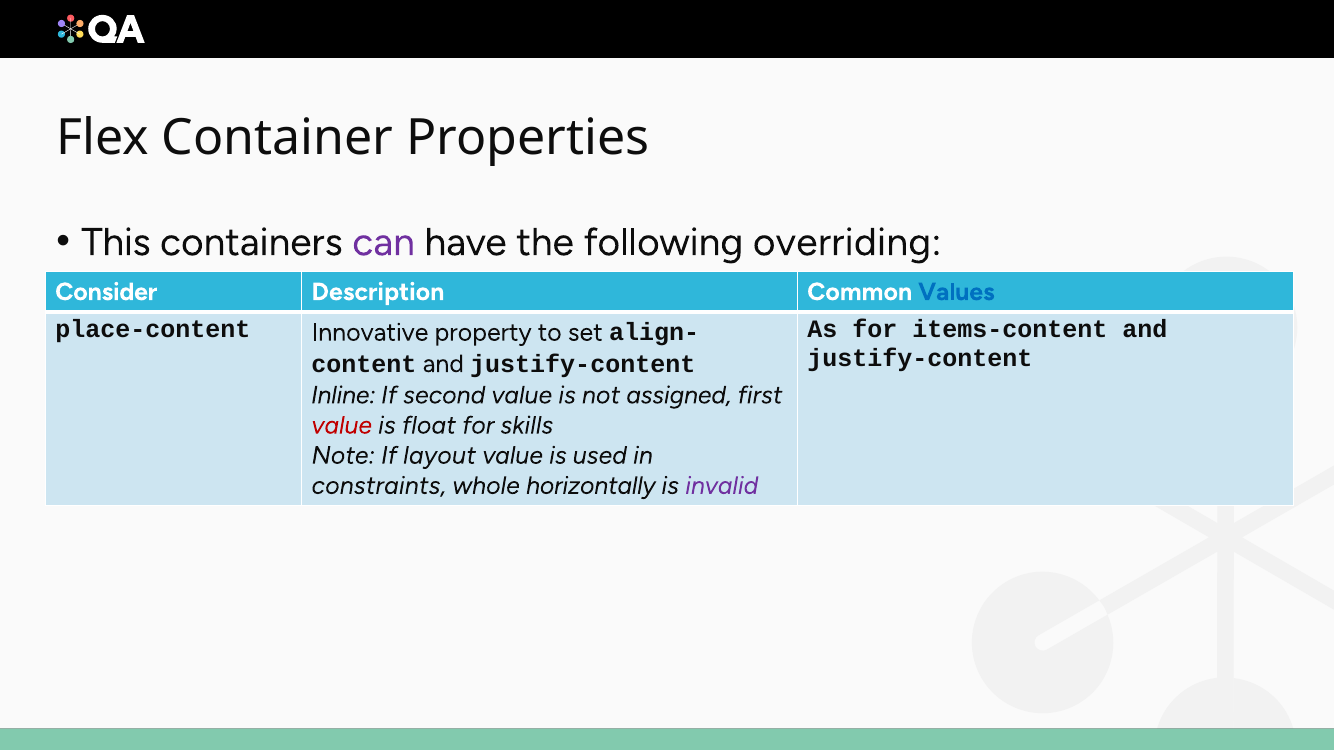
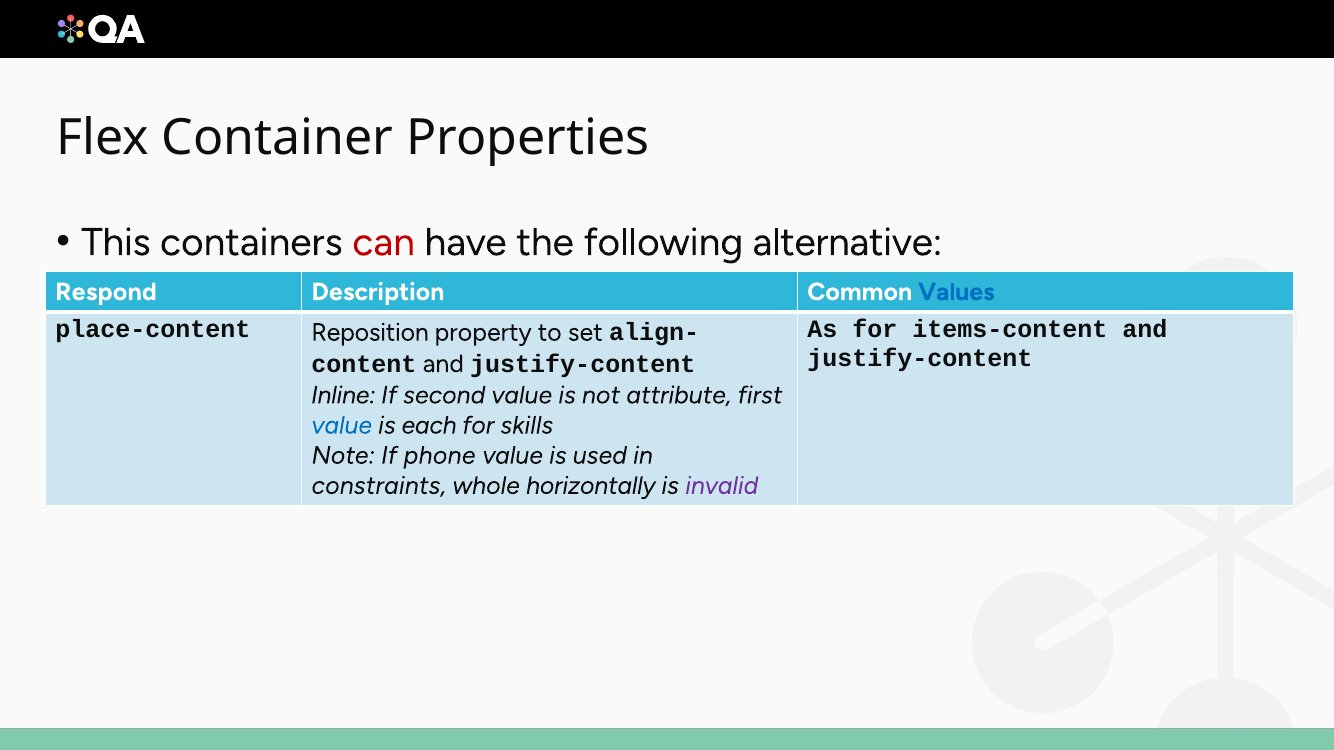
can colour: purple -> red (384, 242)
overriding: overriding -> alternative (847, 242)
Consider: Consider -> Respond (106, 292)
Innovative: Innovative -> Reposition (370, 333)
assigned: assigned -> attribute (679, 395)
value colour: red -> blue (342, 425)
float: float -> each (429, 425)
layout: layout -> phone (440, 456)
